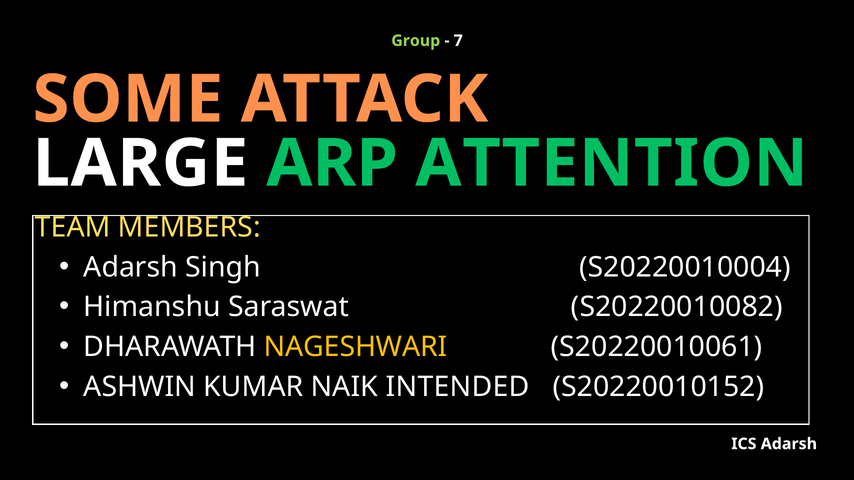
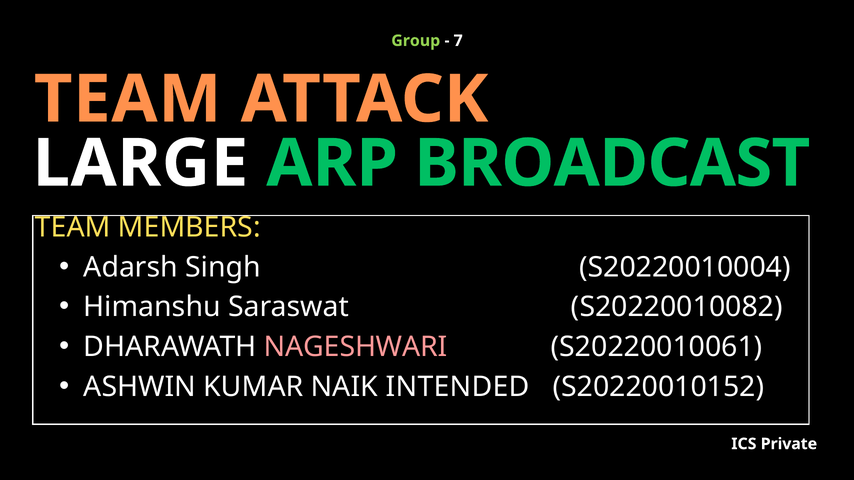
SOME: SOME -> TEAM (128, 100)
ATTENTION: ATTENTION -> BROADCAST (612, 164)
NAGESHWARI colour: yellow -> pink (356, 347)
ICS Adarsh: Adarsh -> Private (789, 444)
